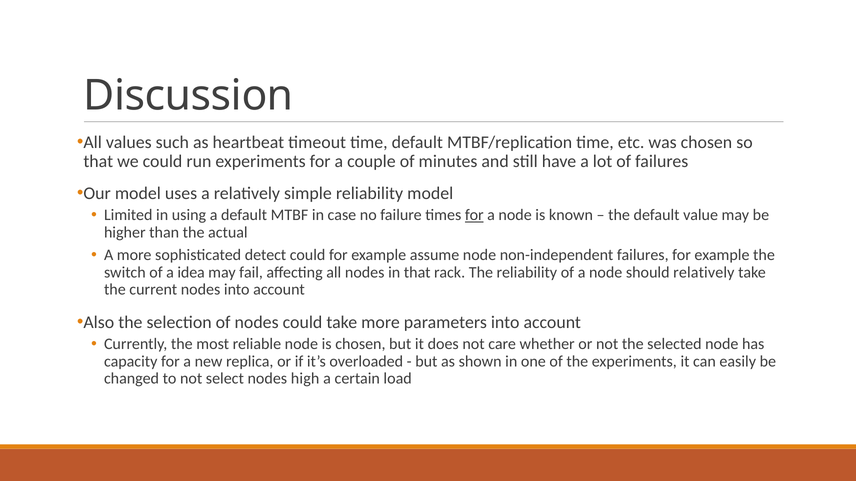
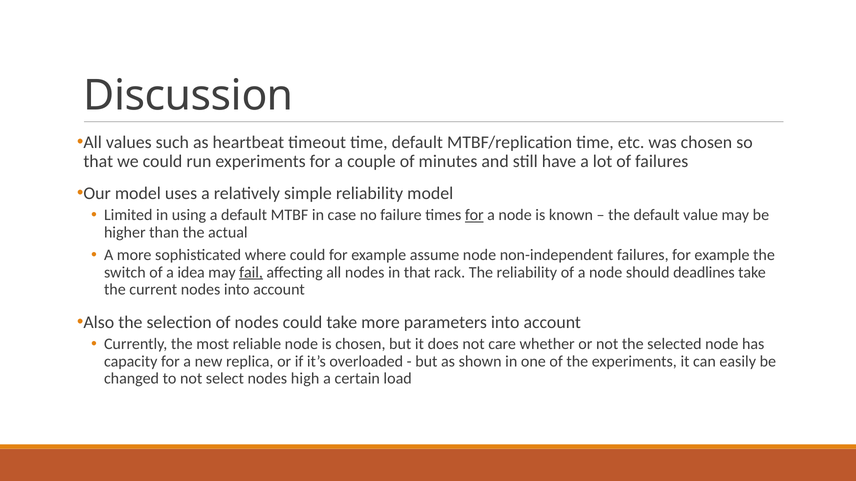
detect: detect -> where (265, 255)
fail underline: none -> present (251, 273)
should relatively: relatively -> deadlines (704, 273)
